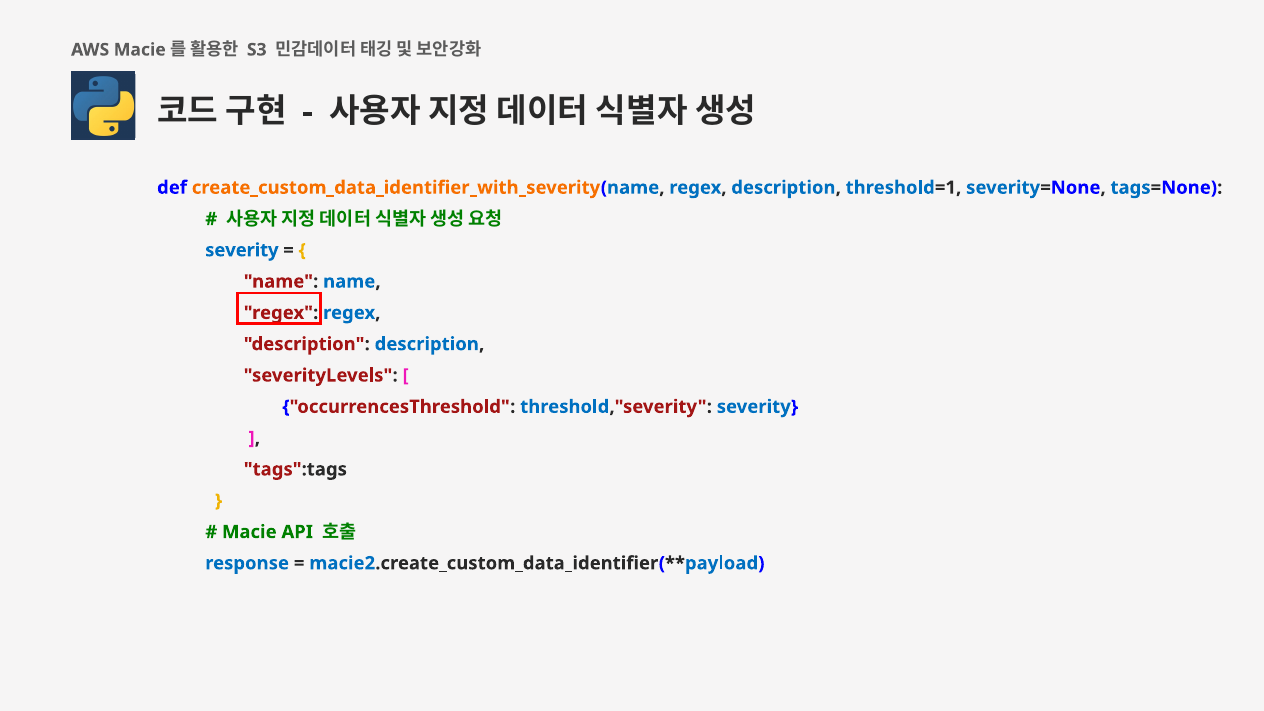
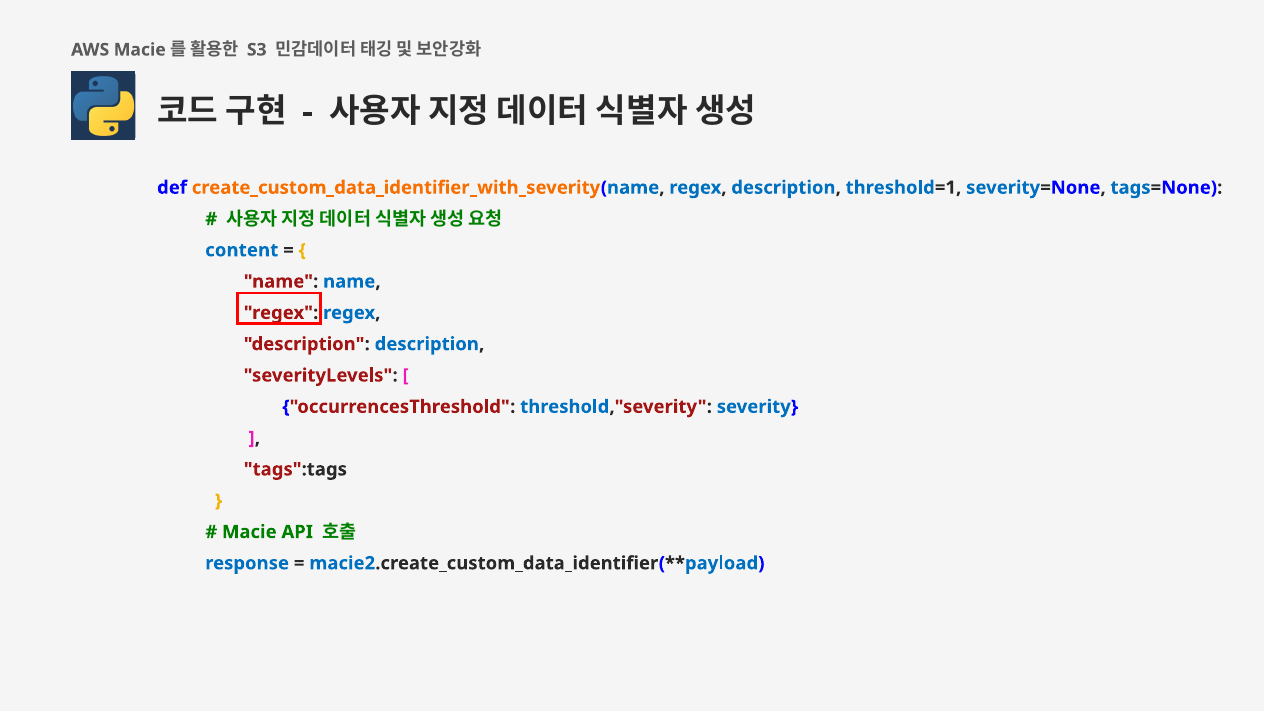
severity: severity -> content (242, 250)
